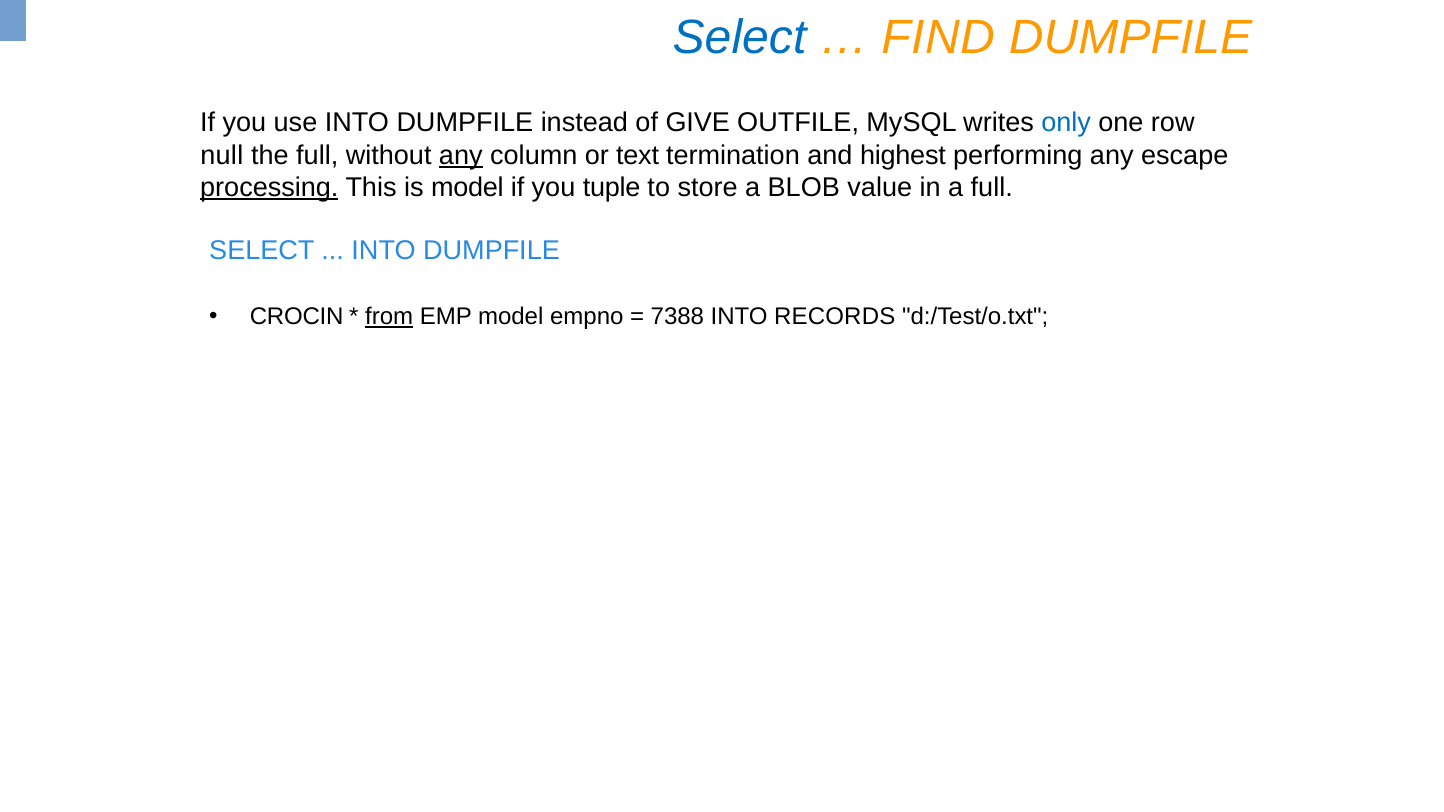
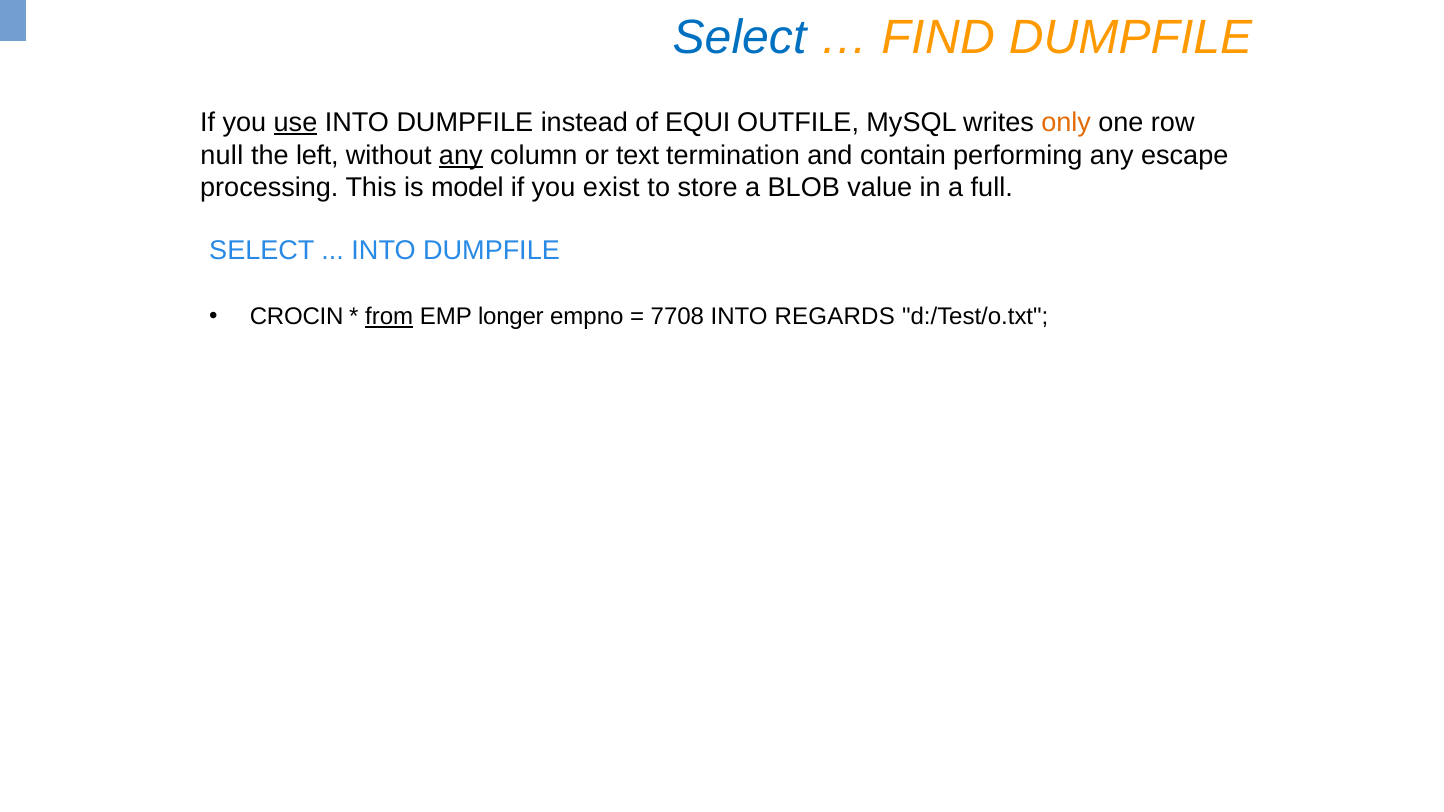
use underline: none -> present (296, 123)
GIVE: GIVE -> EQUI (698, 123)
only colour: blue -> orange (1066, 123)
the full: full -> left (317, 155)
highest: highest -> contain (903, 155)
processing underline: present -> none (269, 188)
tuple: tuple -> exist (611, 188)
EMP model: model -> longer (511, 317)
7388: 7388 -> 7708 (677, 317)
RECORDS: RECORDS -> REGARDS (835, 317)
